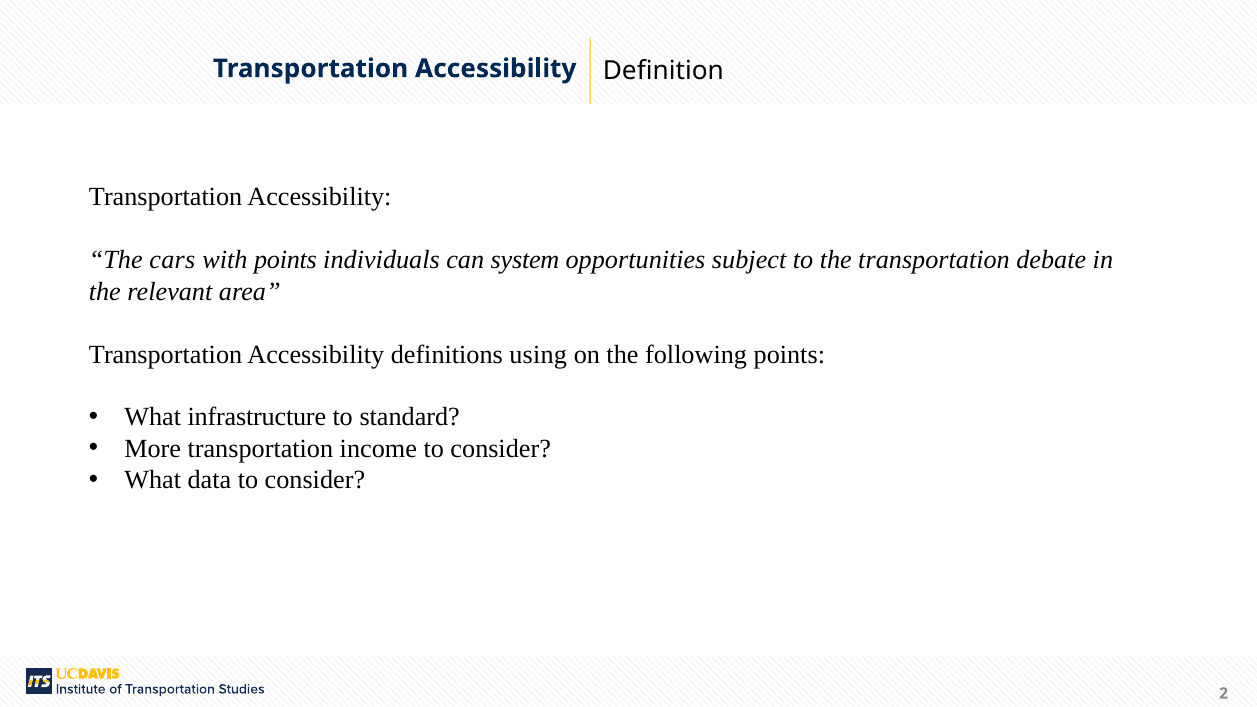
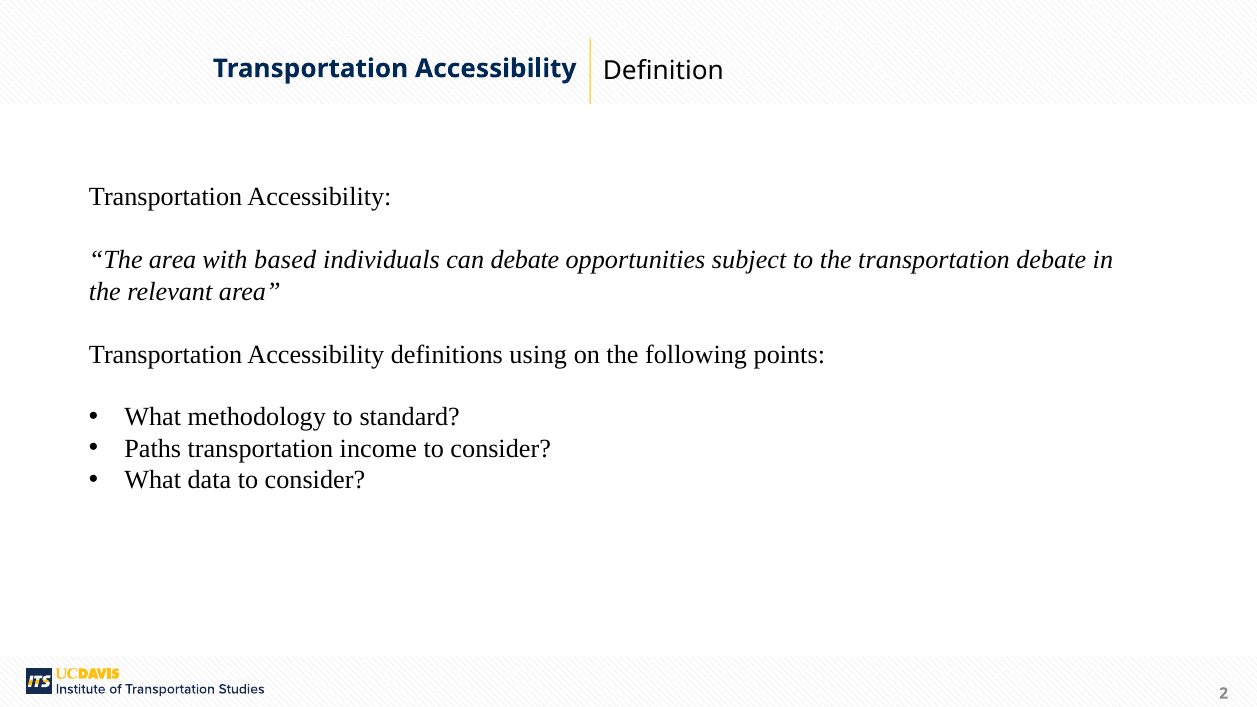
The cars: cars -> area (173, 260)
with points: points -> based (285, 260)
can system: system -> debate (525, 260)
infrastructure: infrastructure -> methodology (257, 417)
More: More -> Paths (153, 449)
